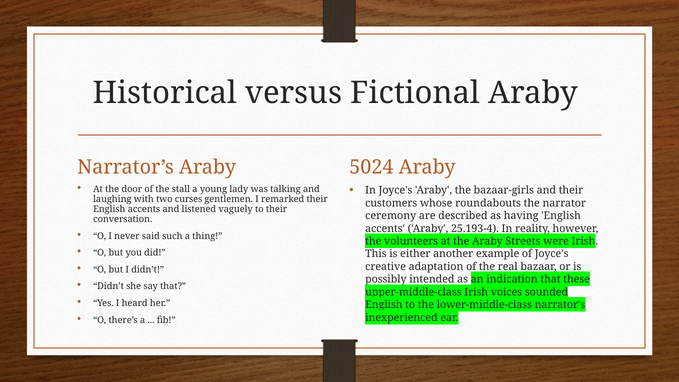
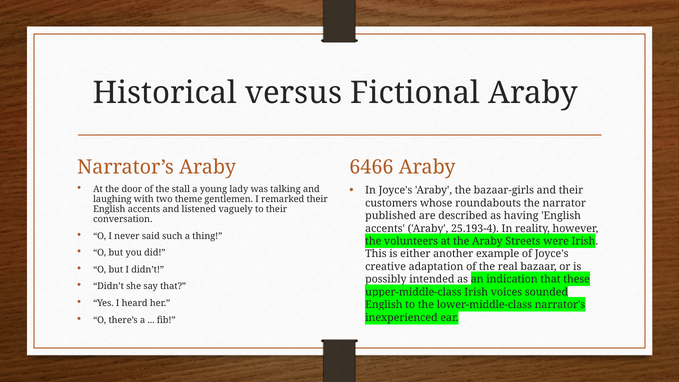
5024: 5024 -> 6466 (371, 167)
curses: curses -> theme (189, 199)
ceremony: ceremony -> published (391, 216)
